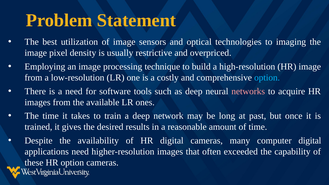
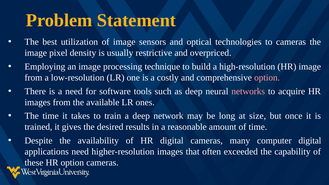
to imaging: imaging -> cameras (291, 42)
option colour: light blue -> pink (267, 78)
past: past -> size (258, 116)
